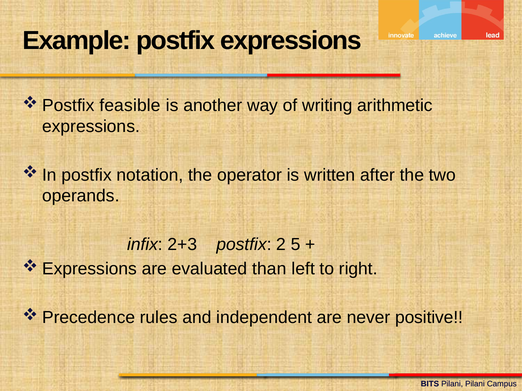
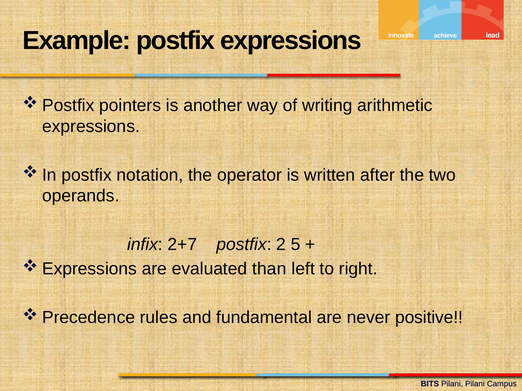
feasible: feasible -> pointers (130, 106)
2+3: 2+3 -> 2+7 (182, 245)
independent: independent -> fundamental (264, 318)
